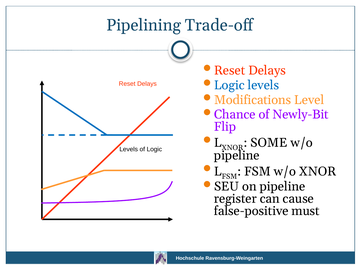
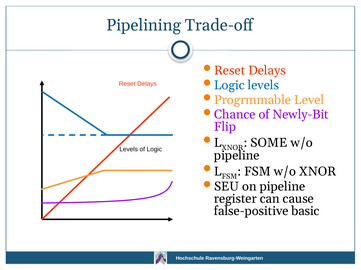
Modifications: Modifications -> Progrmmable (253, 100)
must: must -> basic (305, 211)
